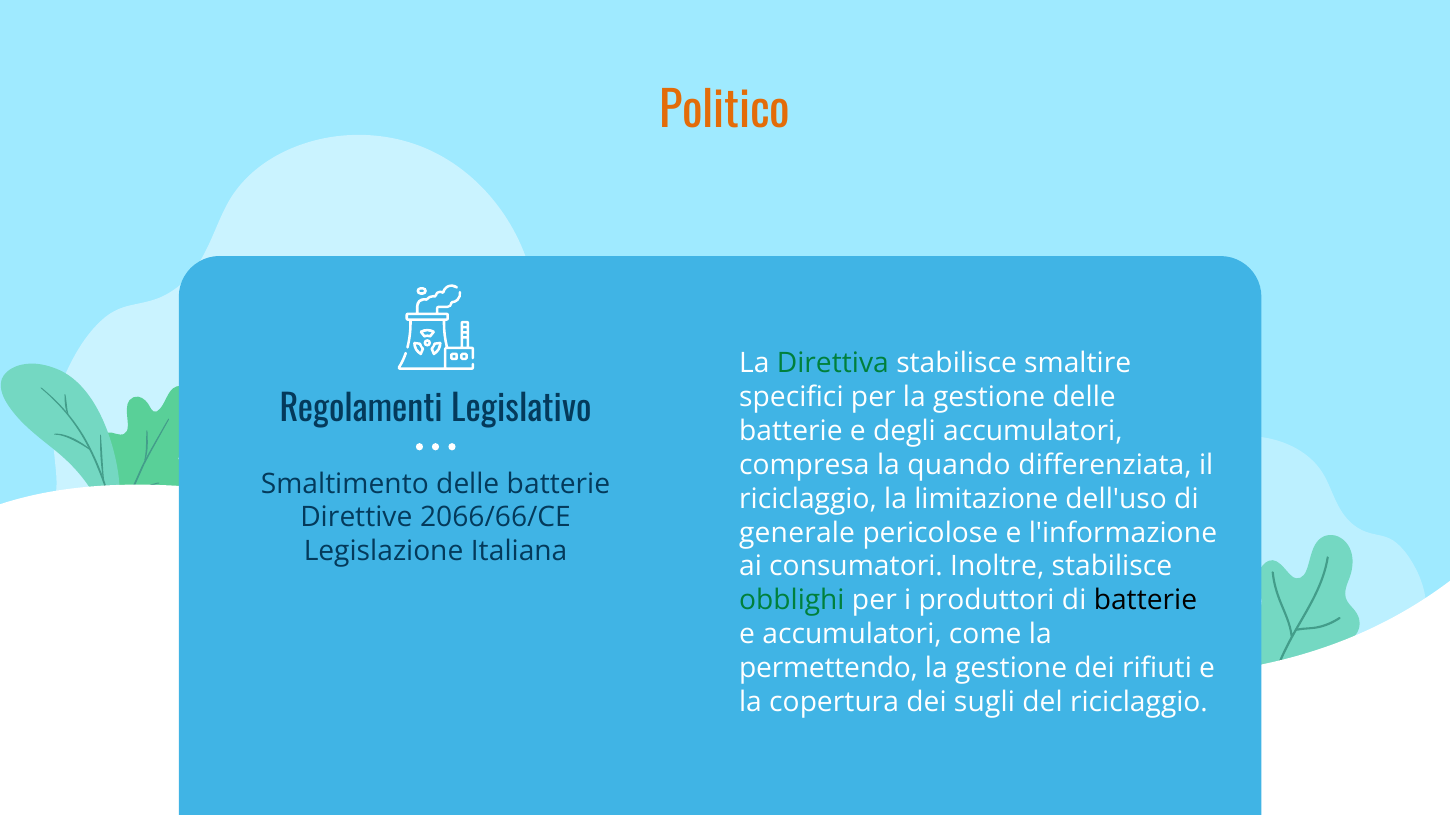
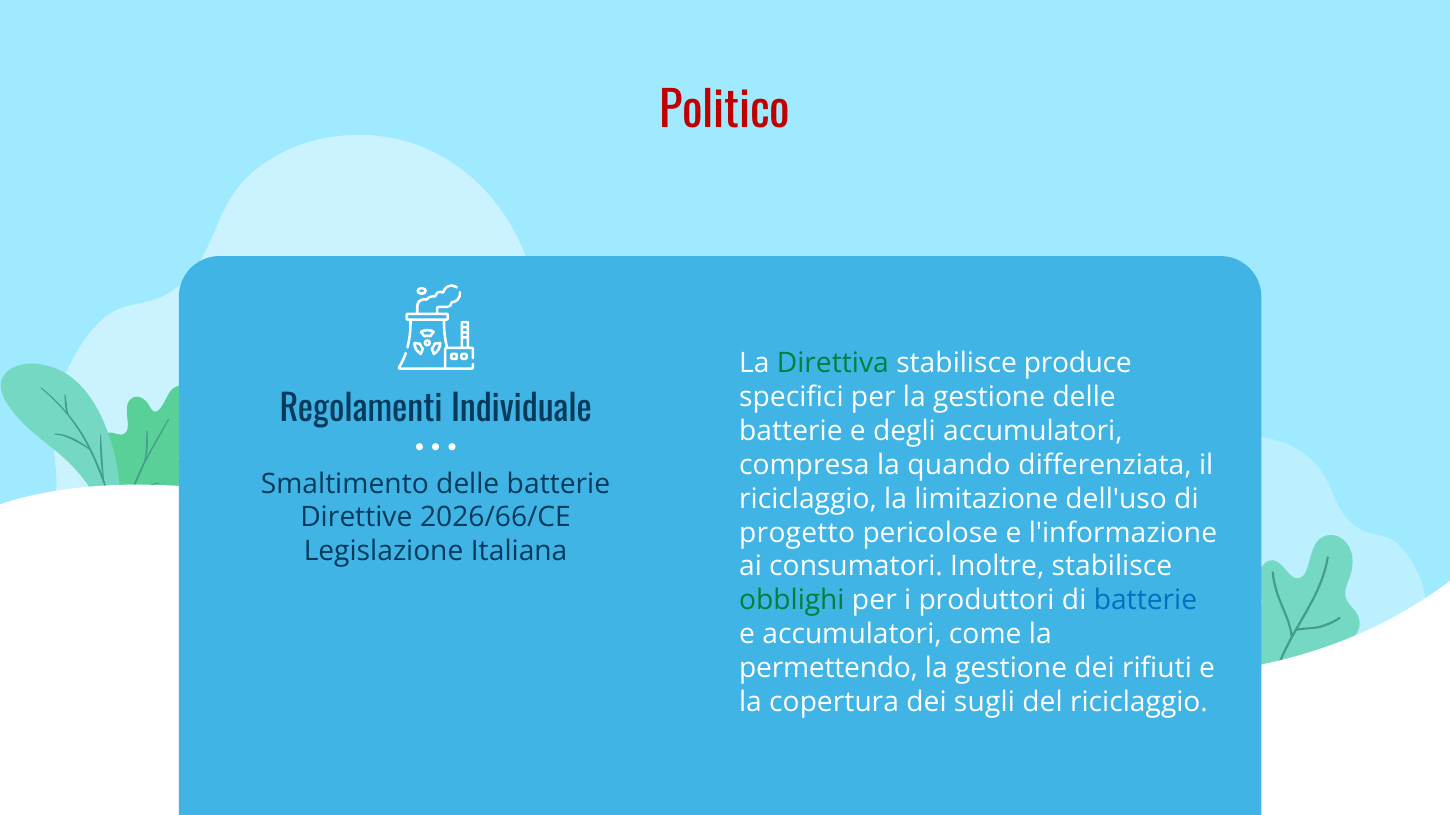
Politico colour: orange -> red (725, 112)
smaltire: smaltire -> produce (1078, 364)
Legislativo: Legislativo -> Individuale (521, 410)
2066/66/CE: 2066/66/CE -> 2026/66/CE (495, 518)
generale: generale -> progetto (797, 533)
batterie colour: black -> blue (1145, 601)
